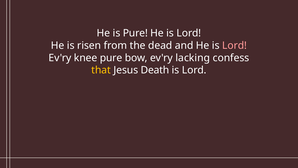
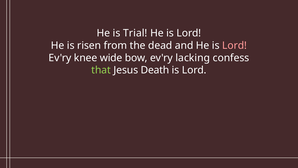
is Pure: Pure -> Trial (135, 33)
knee pure: pure -> wide (111, 58)
that colour: yellow -> light green (101, 70)
